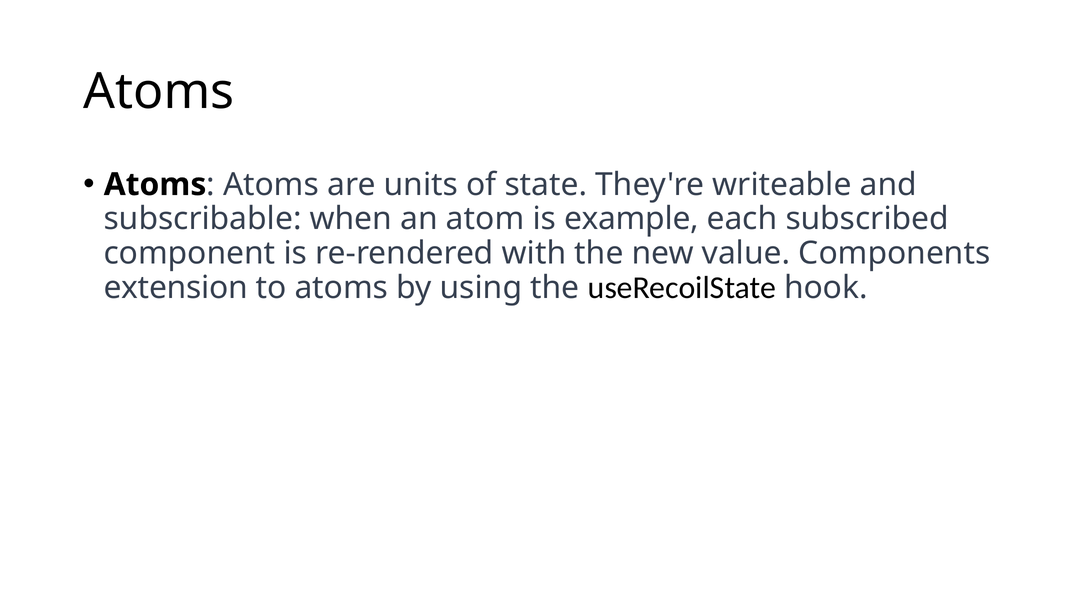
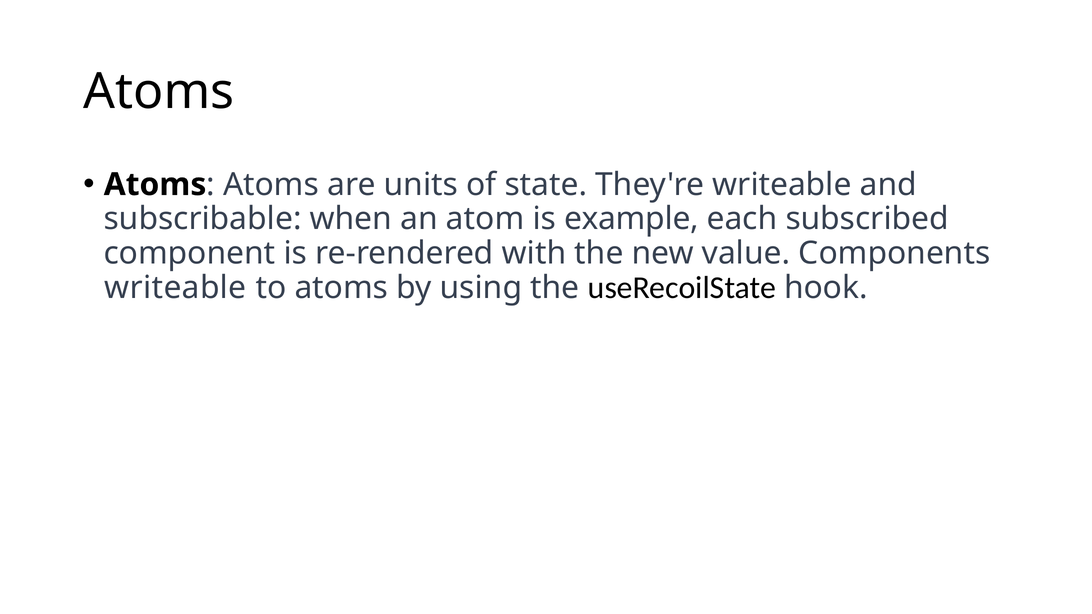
extension: extension -> writeable (175, 288)
